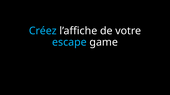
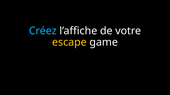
escape colour: light blue -> yellow (69, 42)
